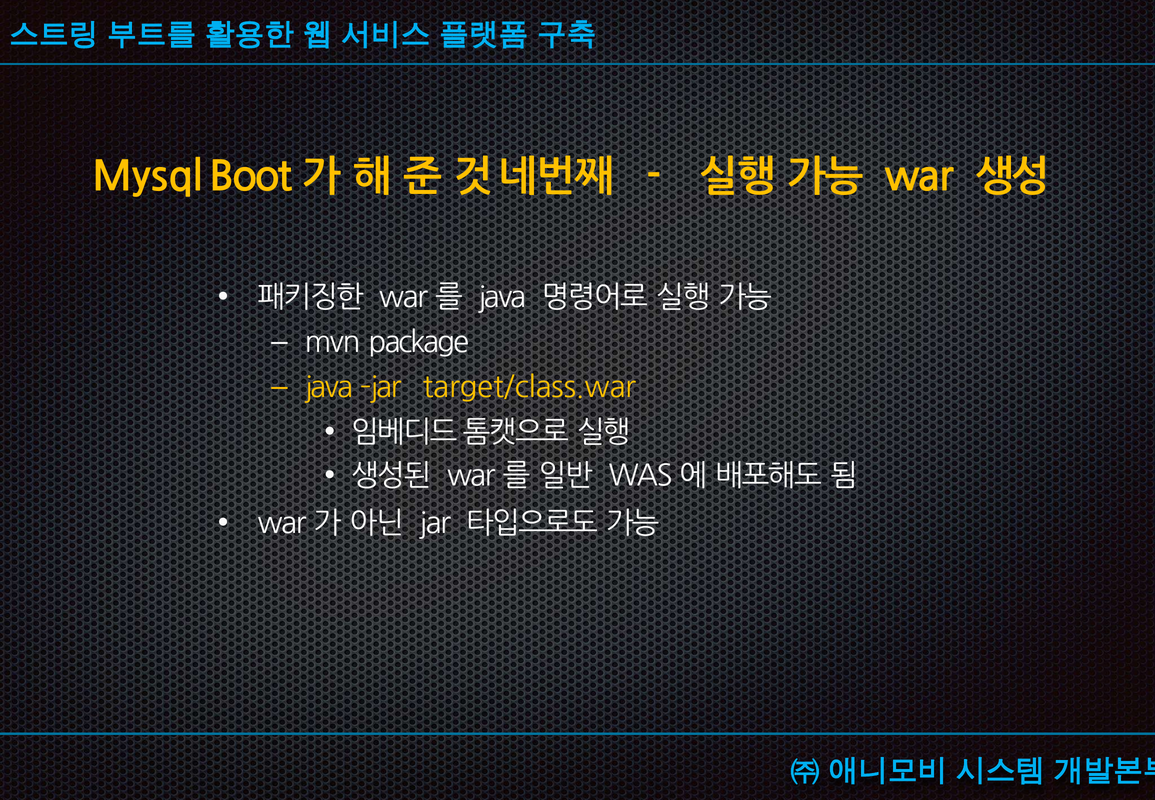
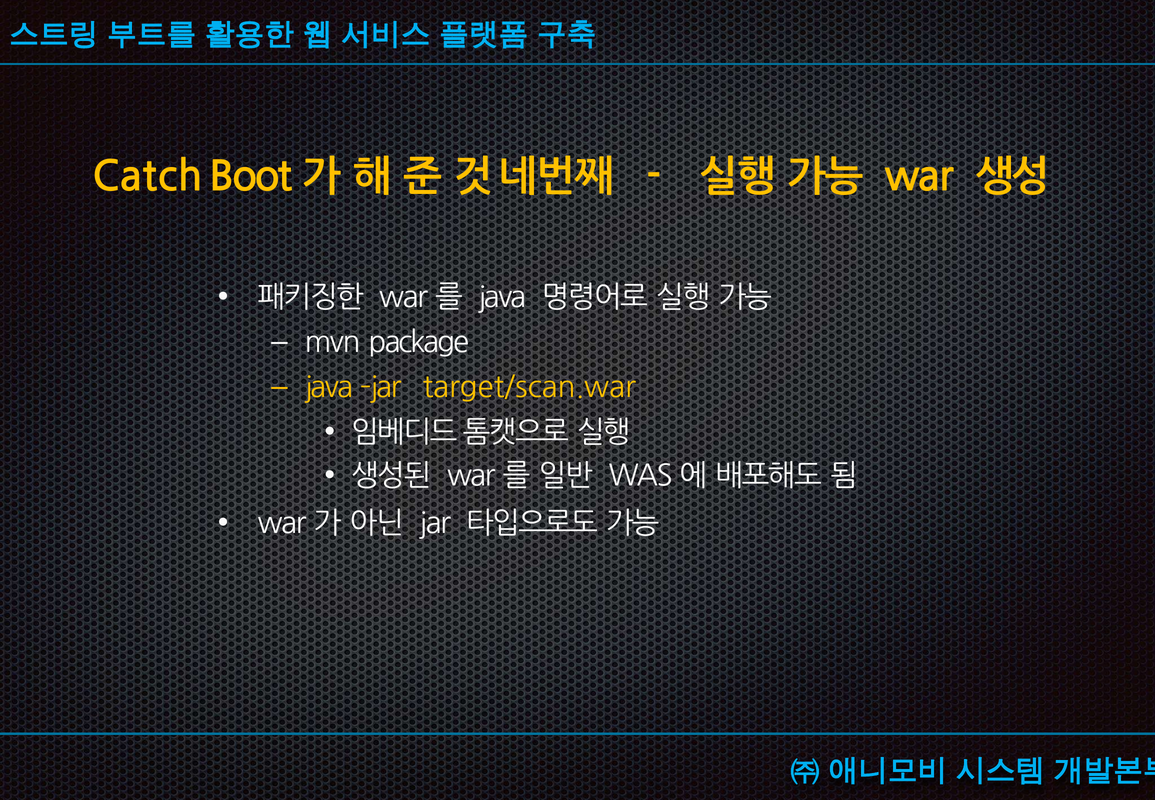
Mysql: Mysql -> Catch (147, 177)
target/class.war: target/class.war -> target/scan.war (529, 387)
